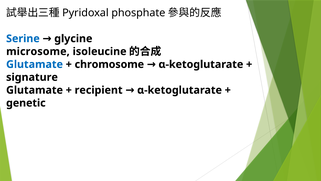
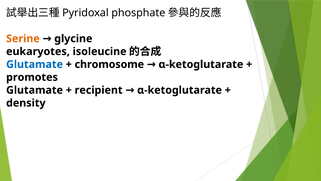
Serine colour: blue -> orange (23, 39)
microsome: microsome -> eukaryotes (38, 51)
signature: signature -> promotes (32, 77)
genetic: genetic -> density (26, 103)
